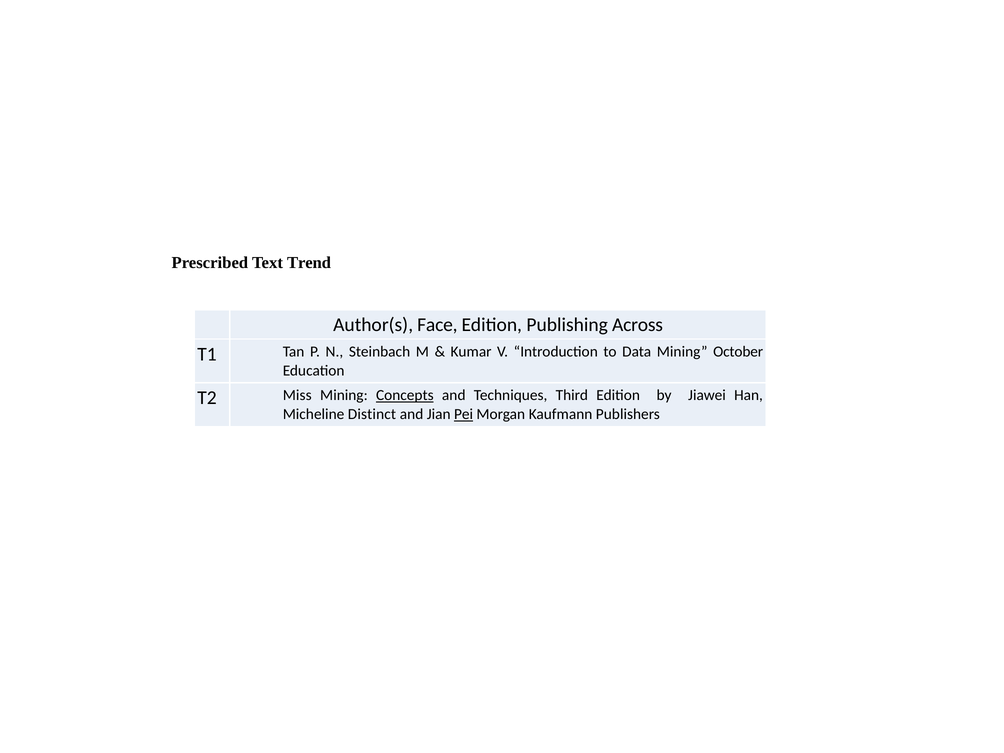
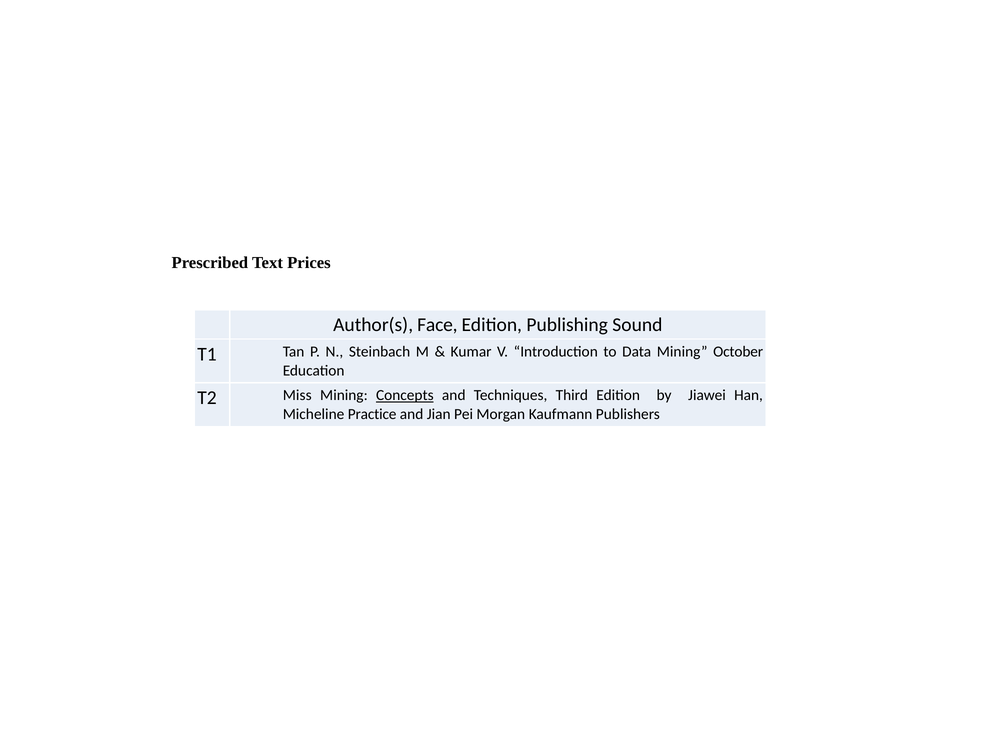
Trend: Trend -> Prices (309, 263)
Across: Across -> Sound (637, 325)
Distinct: Distinct -> Practice (372, 414)
Pei underline: present -> none (464, 414)
